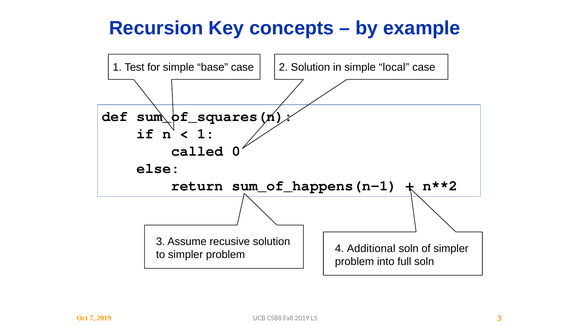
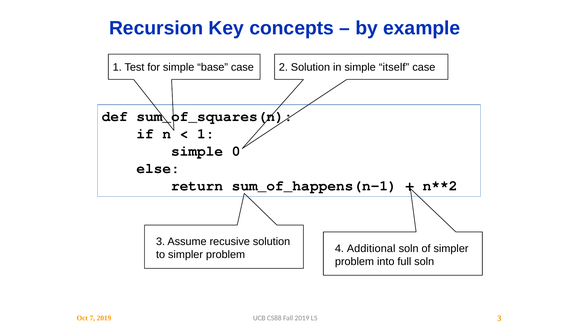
local: local -> itself (394, 67)
called: called -> simple (197, 151)
